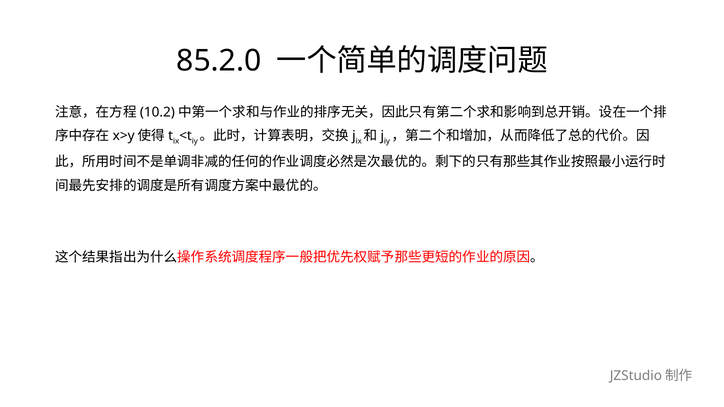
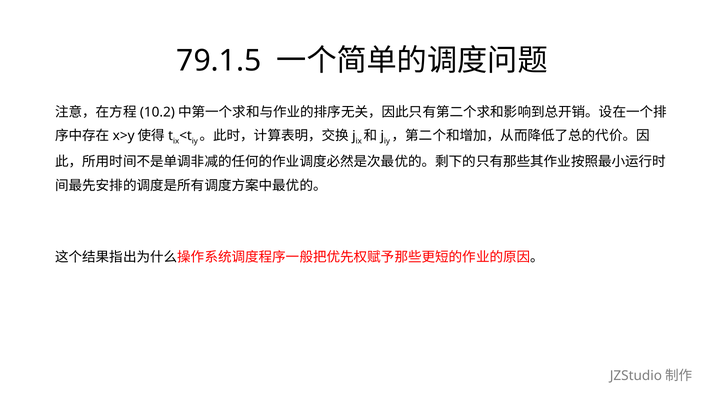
85.2.0: 85.2.0 -> 79.1.5 (219, 61)
